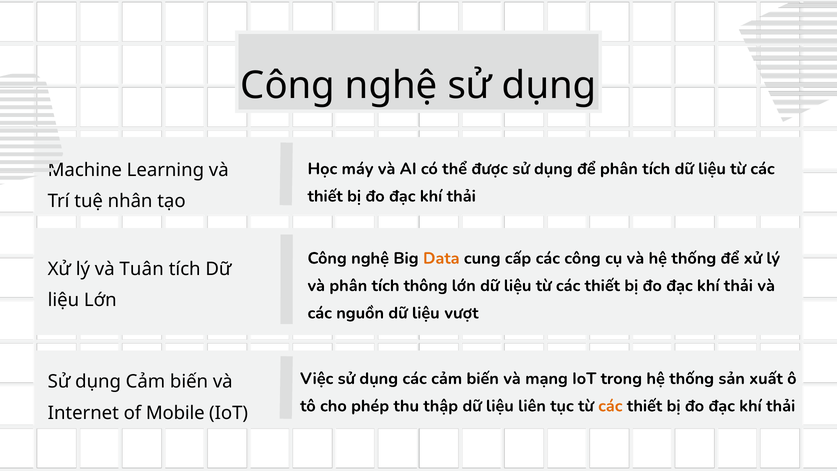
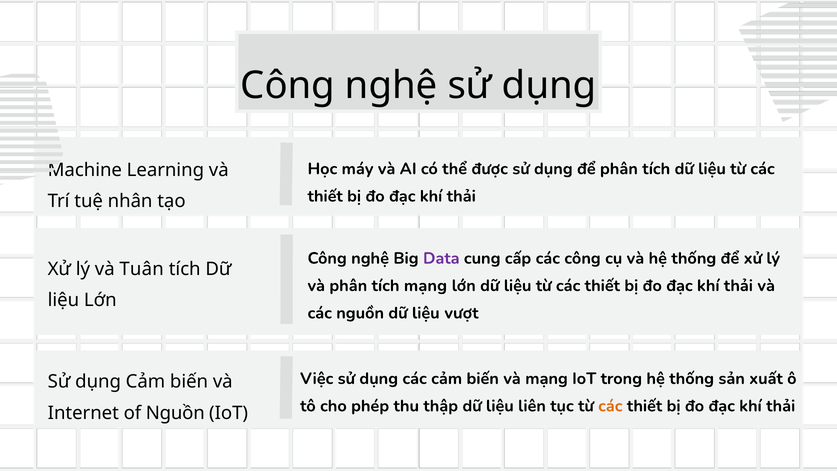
Data colour: orange -> purple (441, 258)
tích thông: thông -> mạng (425, 286)
of Mobile: Mobile -> Nguồn (175, 413)
